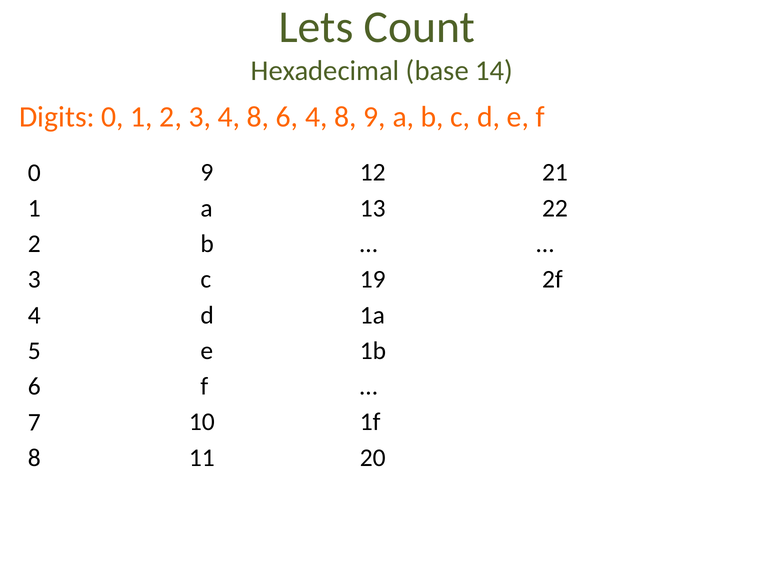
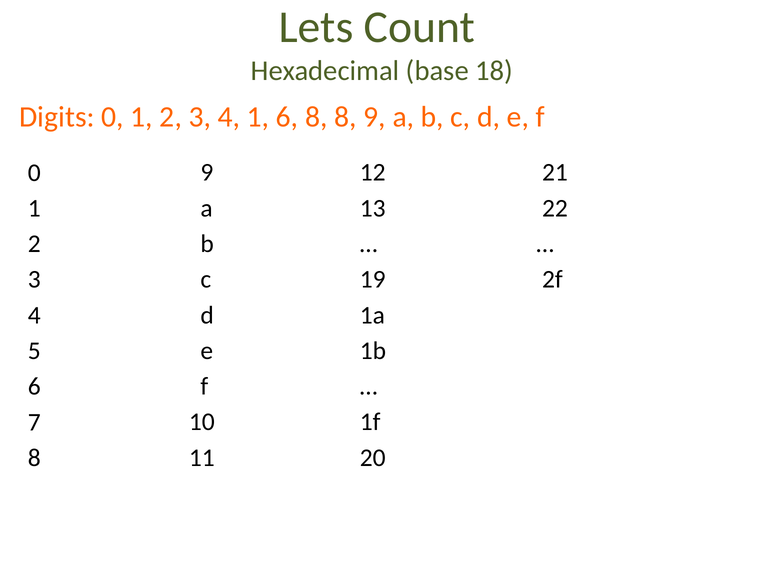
14: 14 -> 18 (494, 71)
3 4 8: 8 -> 1 (258, 117)
6 4: 4 -> 8 (316, 117)
